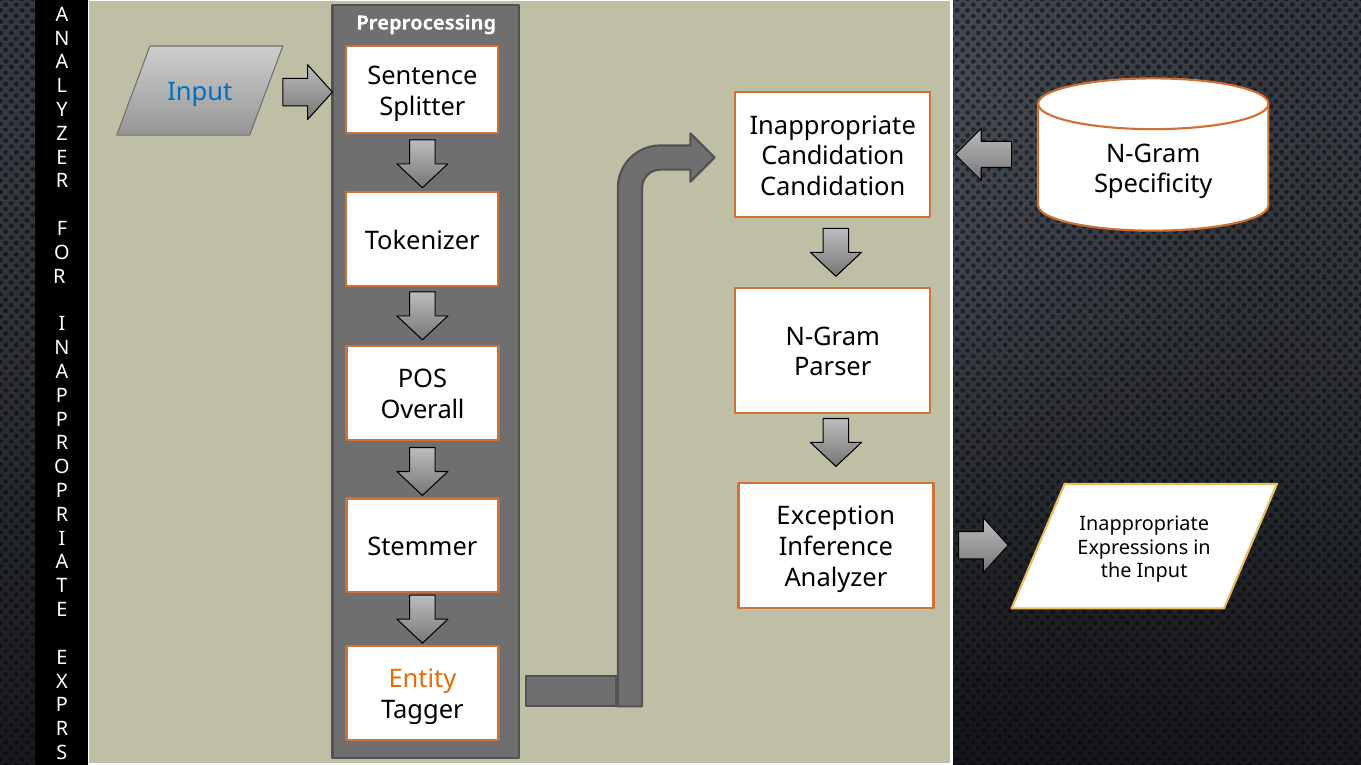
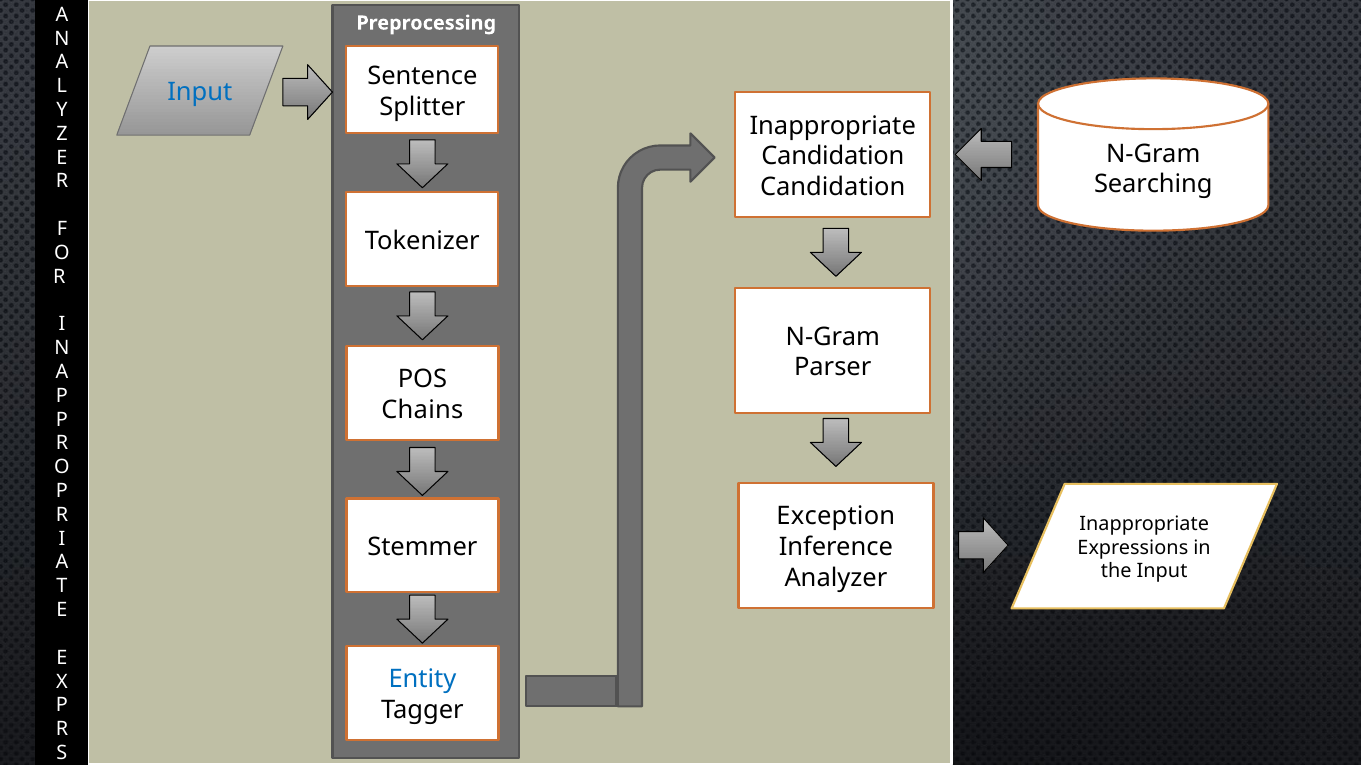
Specificity: Specificity -> Searching (1153, 184)
Overall: Overall -> Chains (422, 410)
Entity colour: orange -> blue (422, 680)
